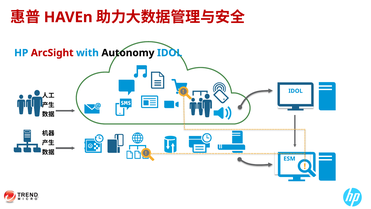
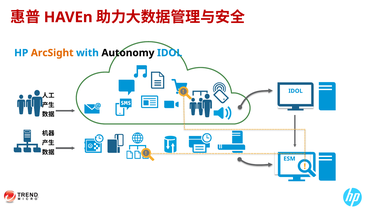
ArcSight colour: red -> orange (52, 53)
